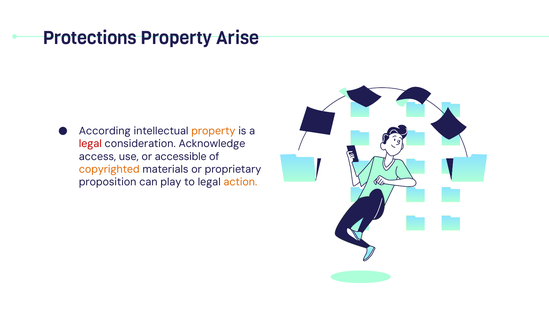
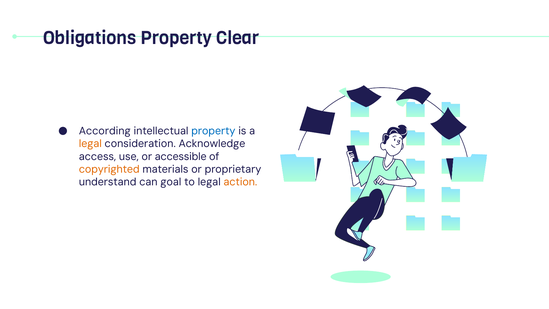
Protections: Protections -> Obligations (90, 38)
Arise: Arise -> Clear (238, 38)
property colour: orange -> blue (213, 131)
legal colour: red -> orange (90, 144)
proposition: proposition -> understand (108, 182)
play: play -> goal (171, 182)
